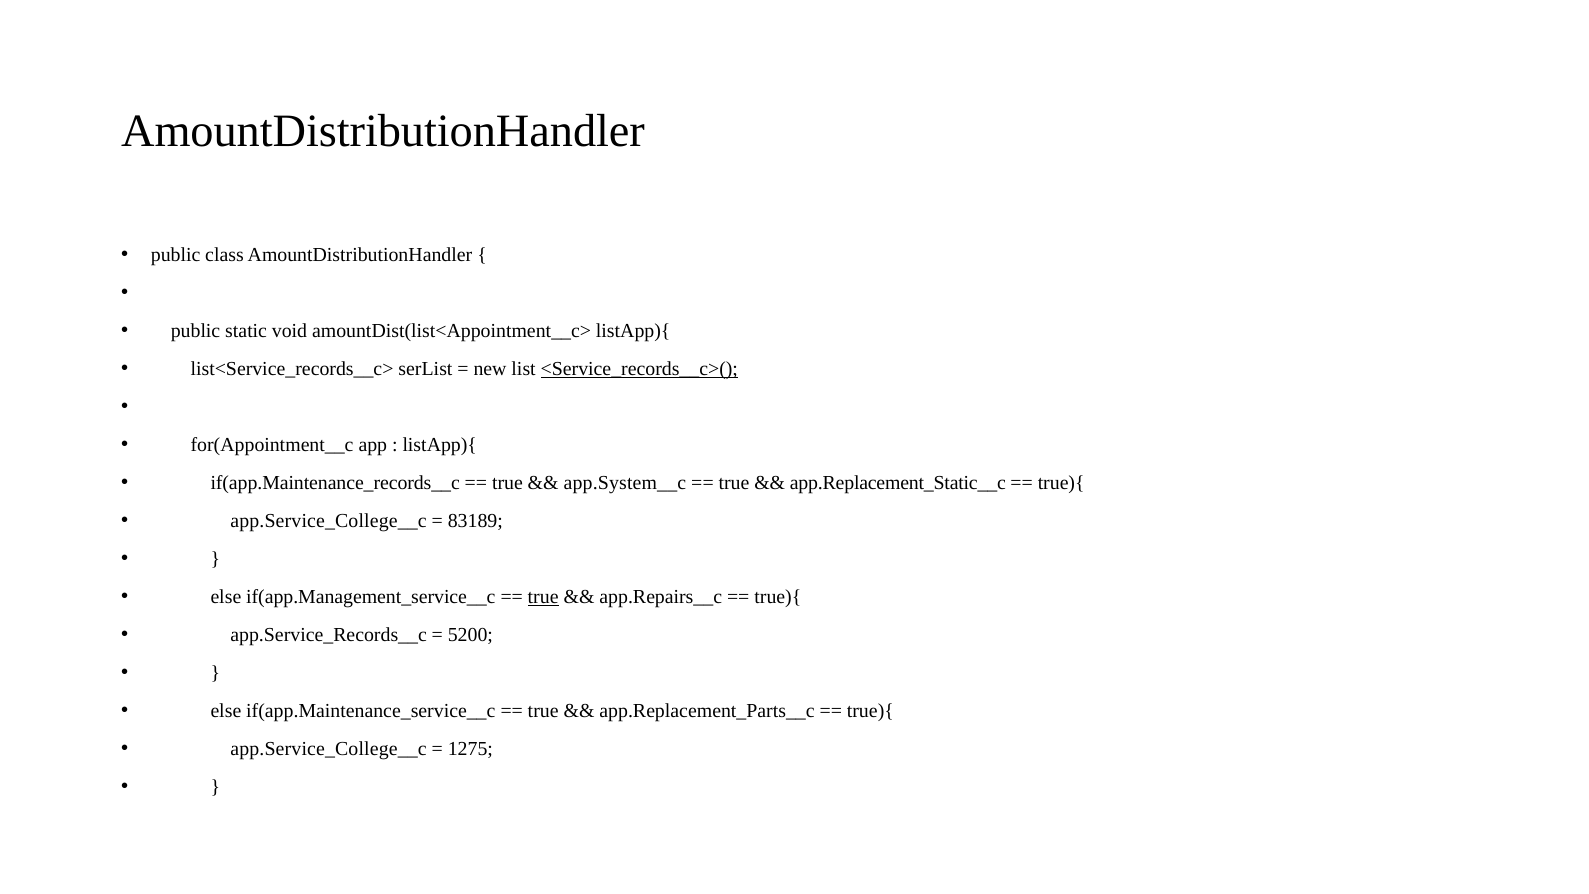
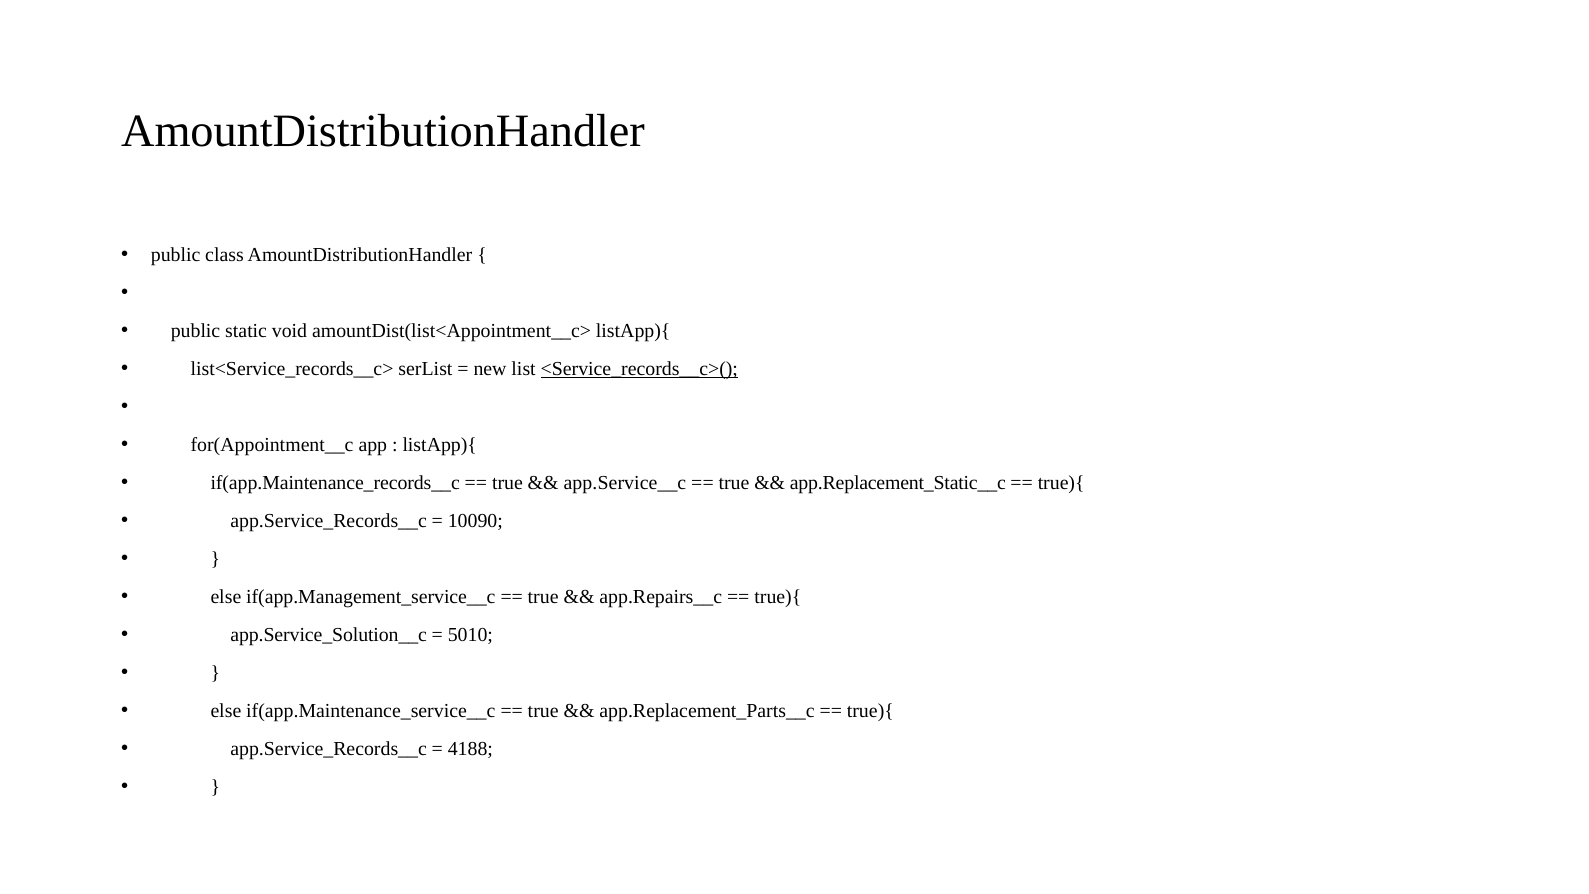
app.System__c: app.System__c -> app.Service__c (625, 483)
app.Service_College__c: app.Service_College__c -> app.Service_Records__c (329, 521)
83189: 83189 -> 10090 (475, 521)
true underline: present -> none (543, 597)
app.Service_Records__c: app.Service_Records__c -> app.Service_Solution__c (329, 635)
5200: 5200 -> 5010 (470, 635)
app.Service_College__c: app.Service_College__c -> app.Service_Records__c (329, 749)
1275: 1275 -> 4188 (470, 749)
